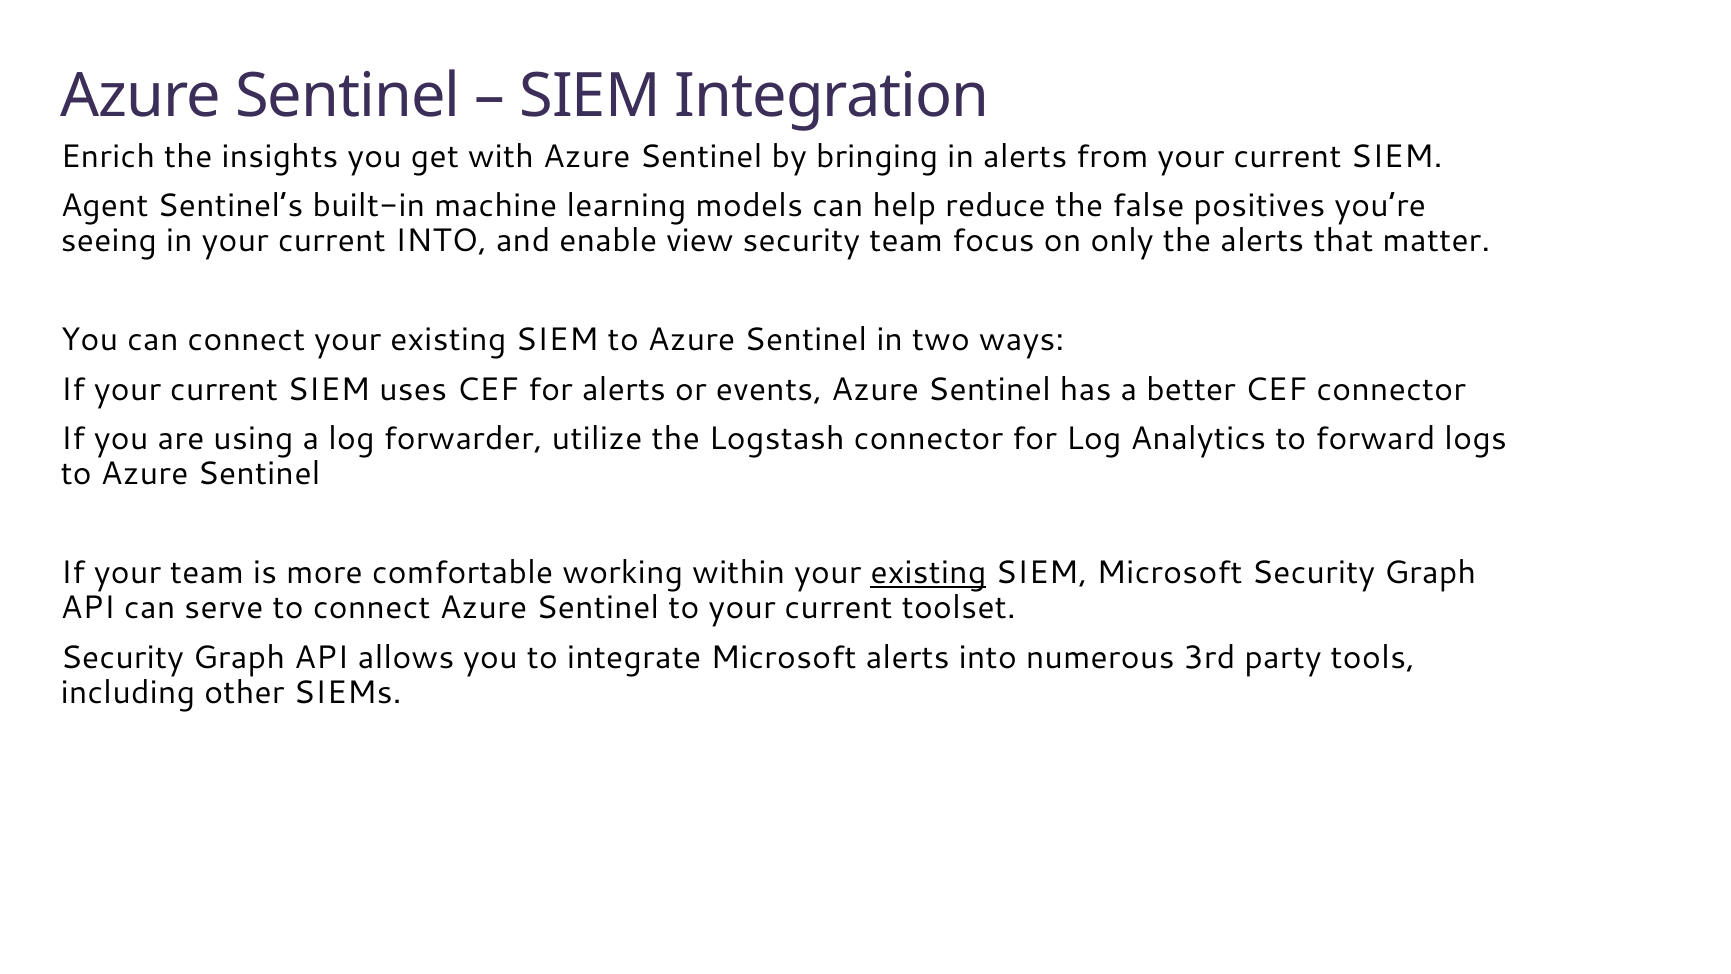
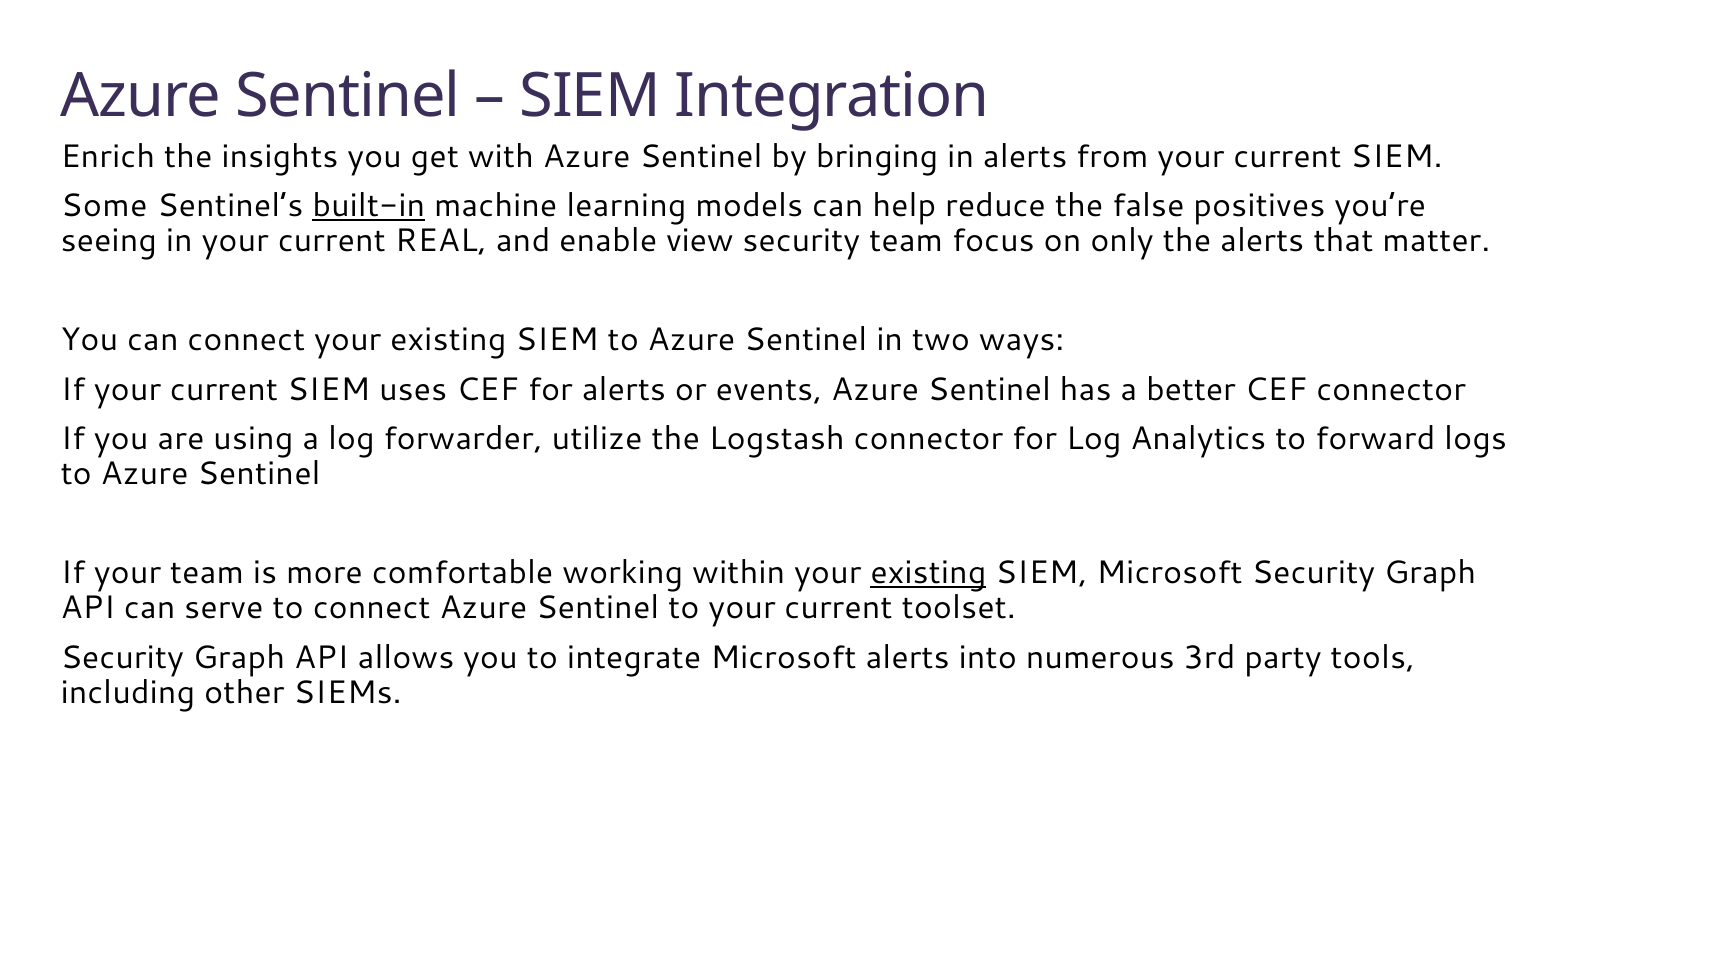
Agent: Agent -> Some (104, 206)
built-in underline: none -> present (369, 206)
current INTO: INTO -> REAL (441, 241)
